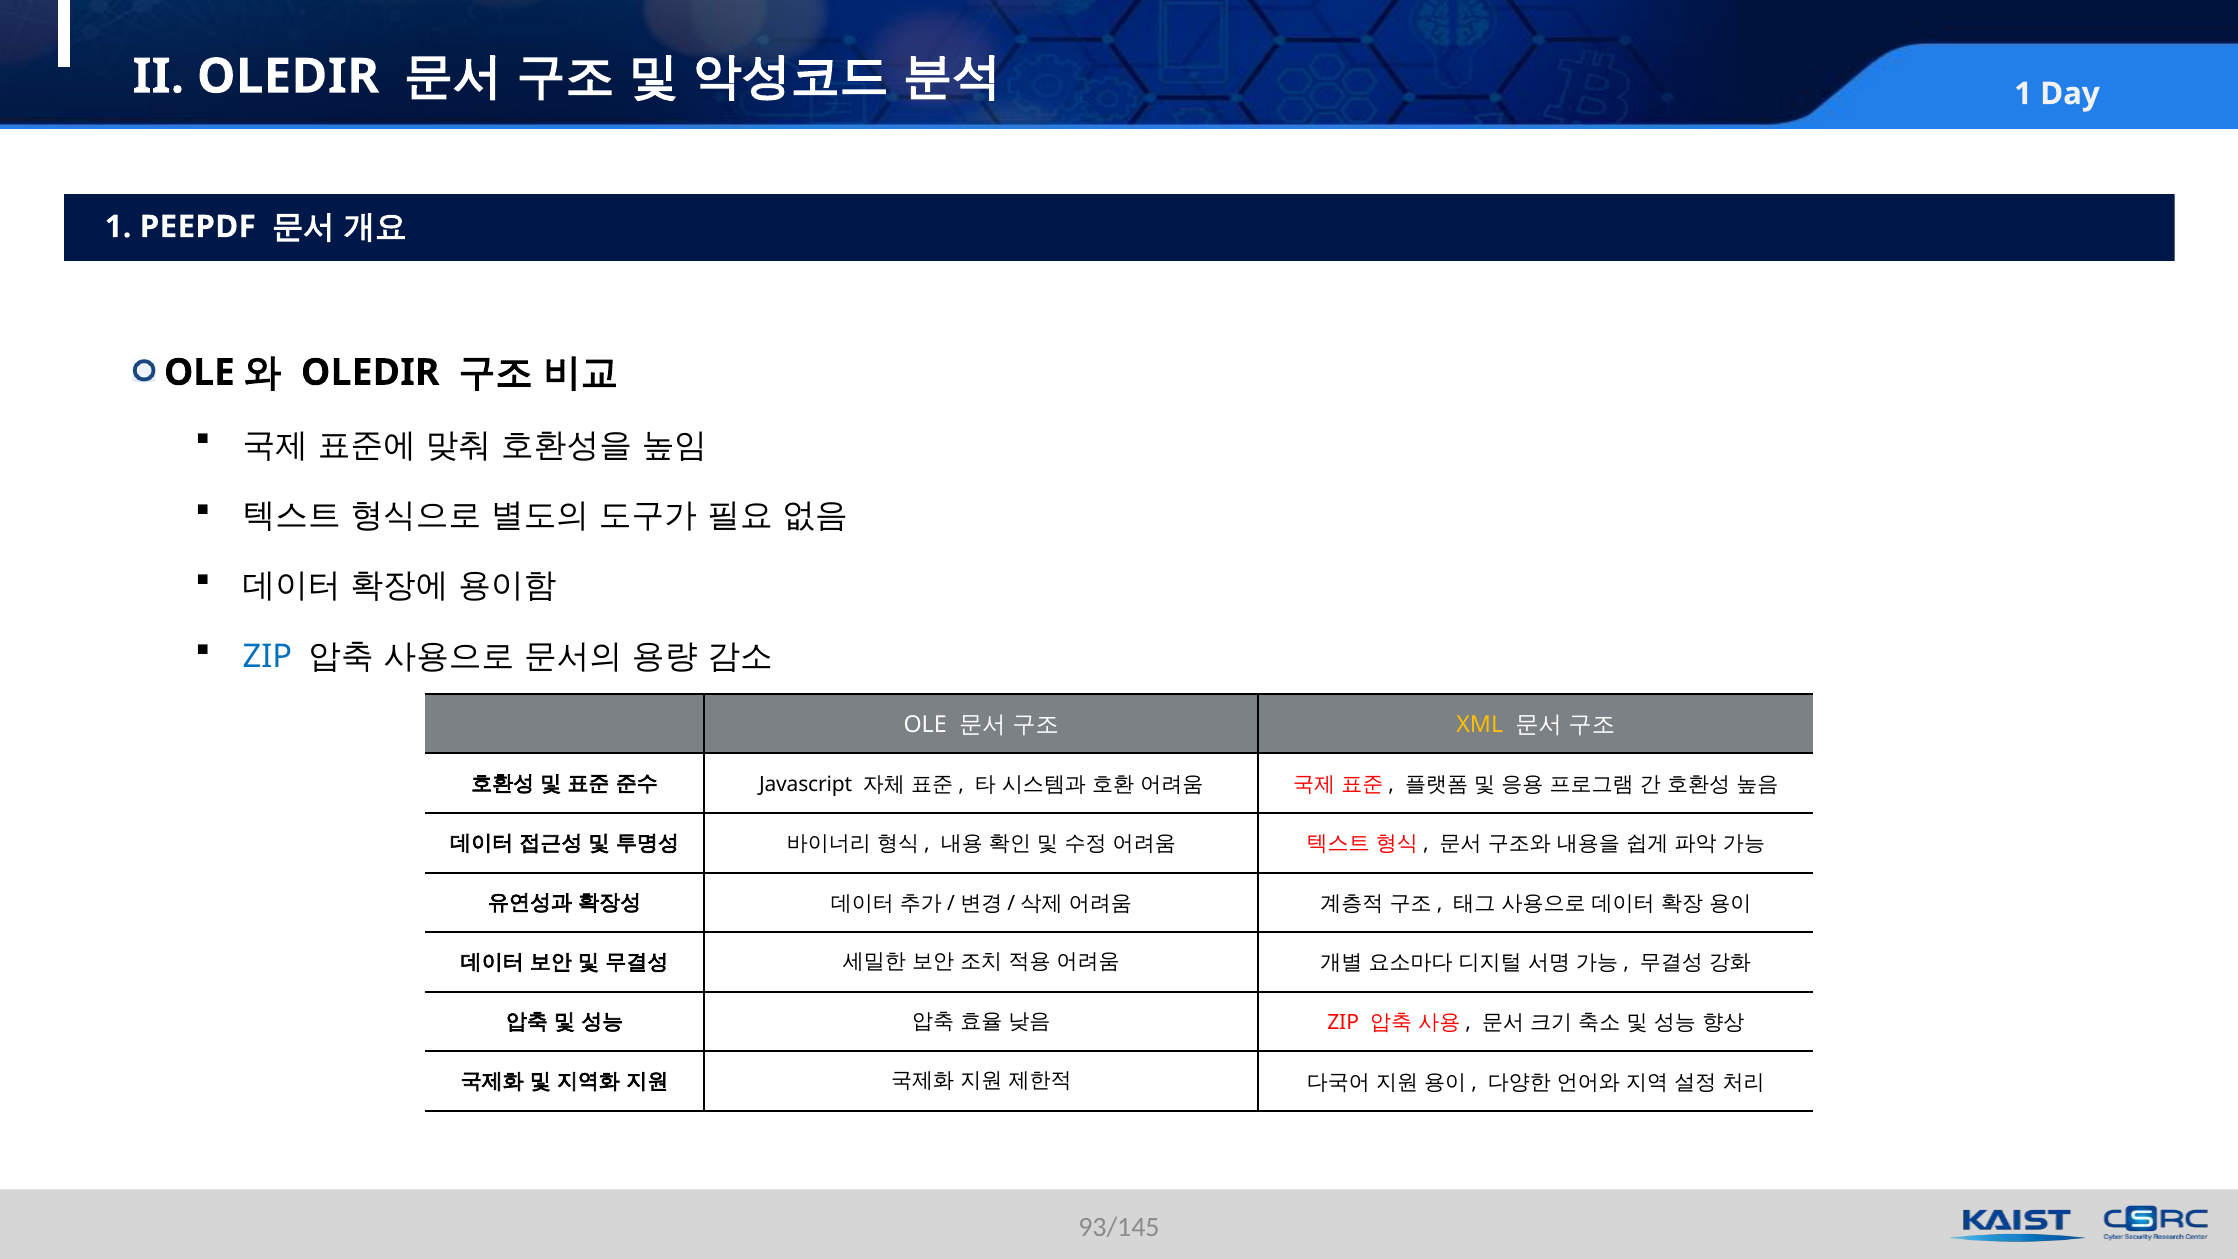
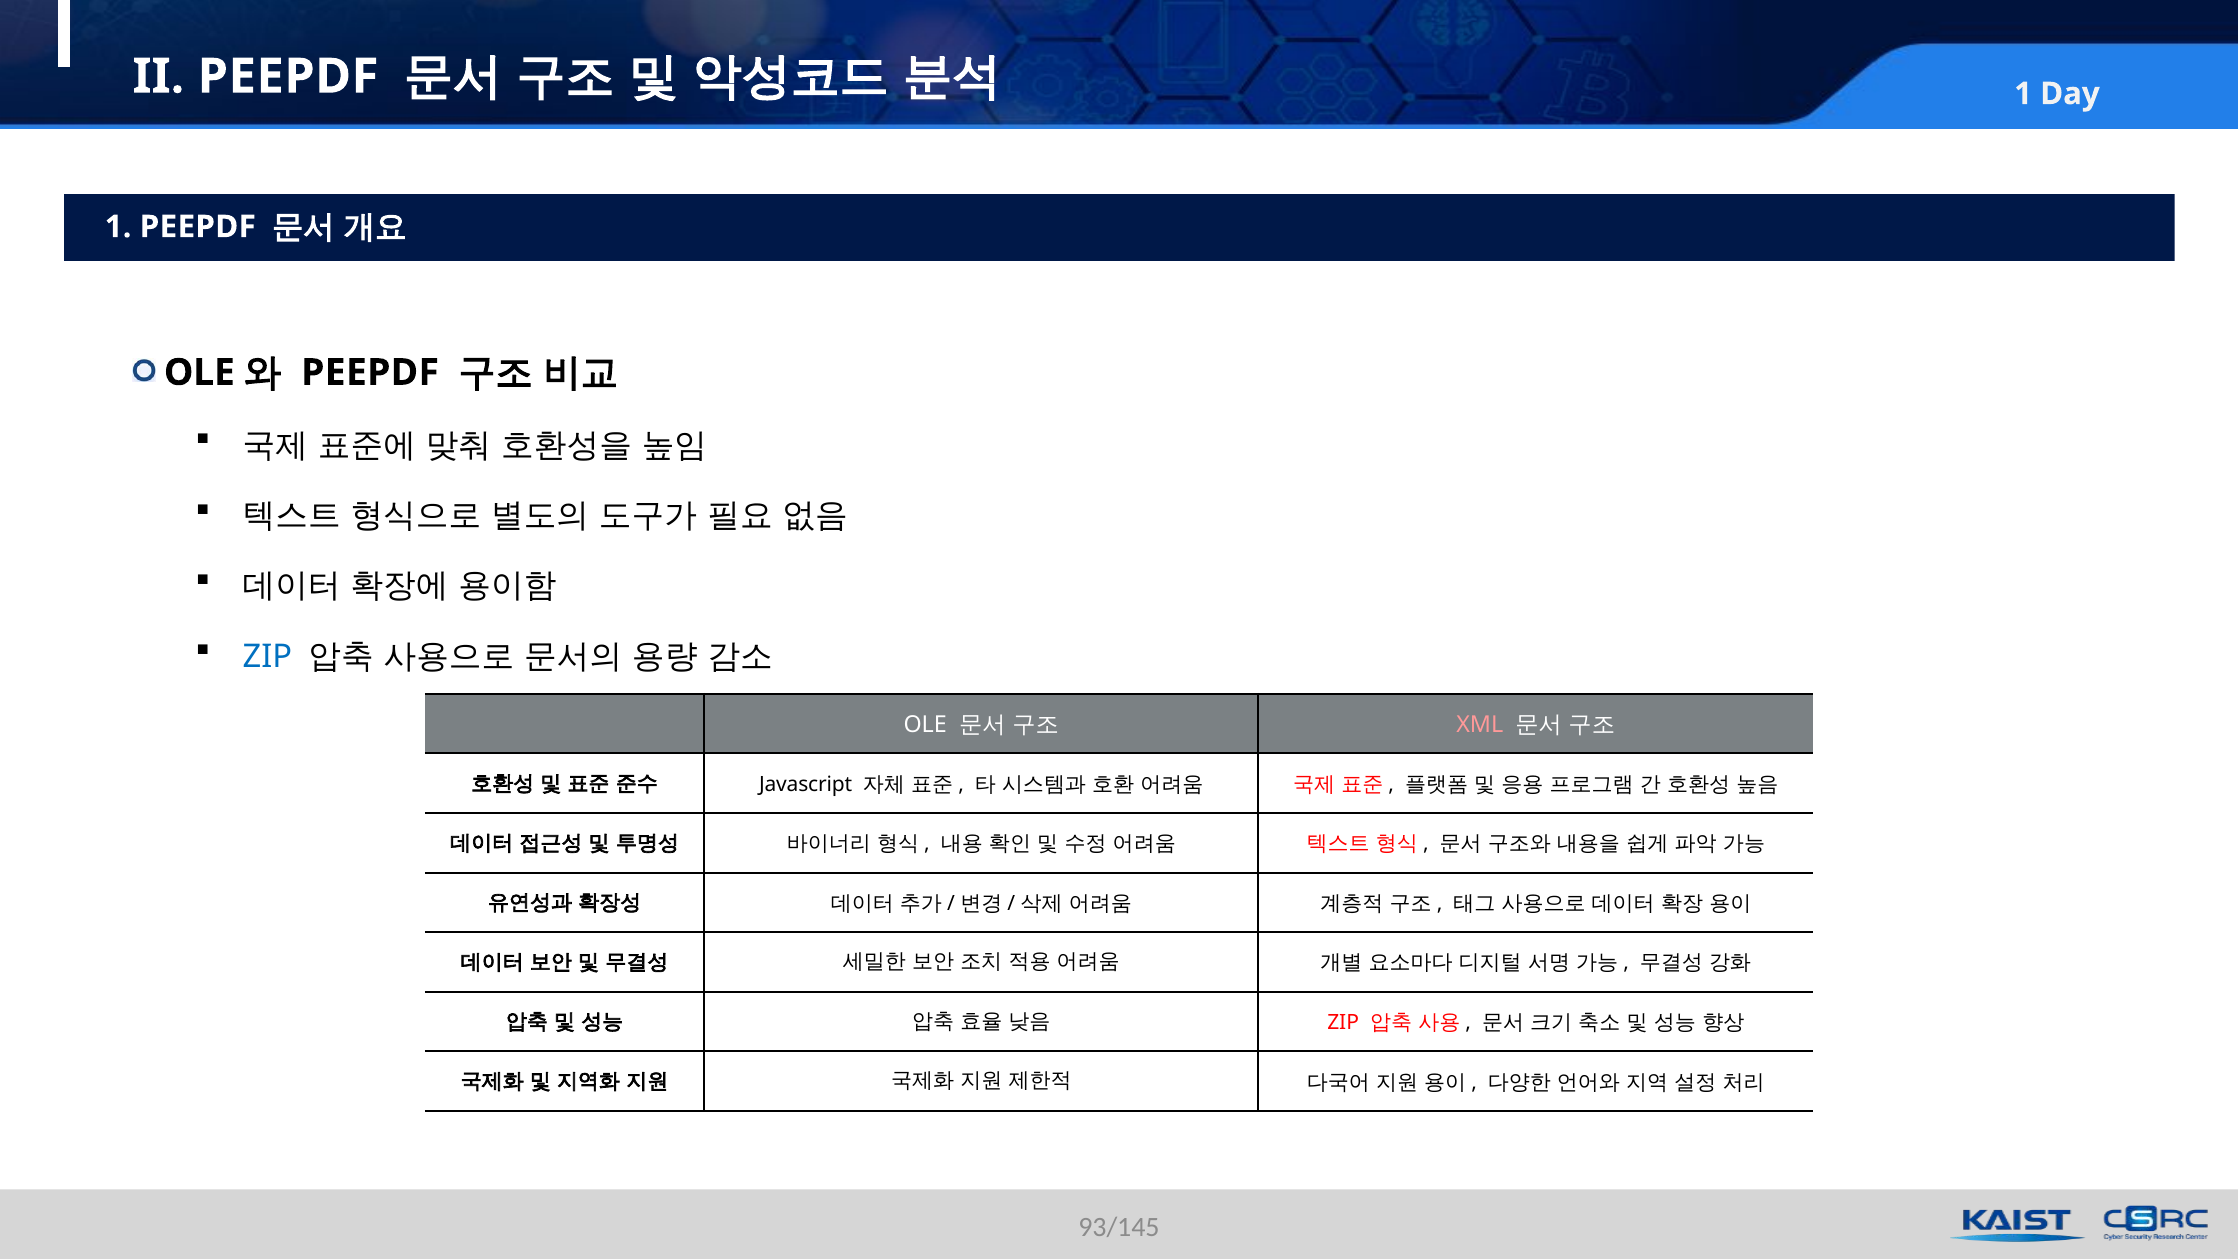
II OLEDIR: OLEDIR -> PEEPDF (288, 76)
OLEDIR: OLEDIR -> PEEPDF (370, 372)
XML colour: yellow -> pink (1480, 725)
